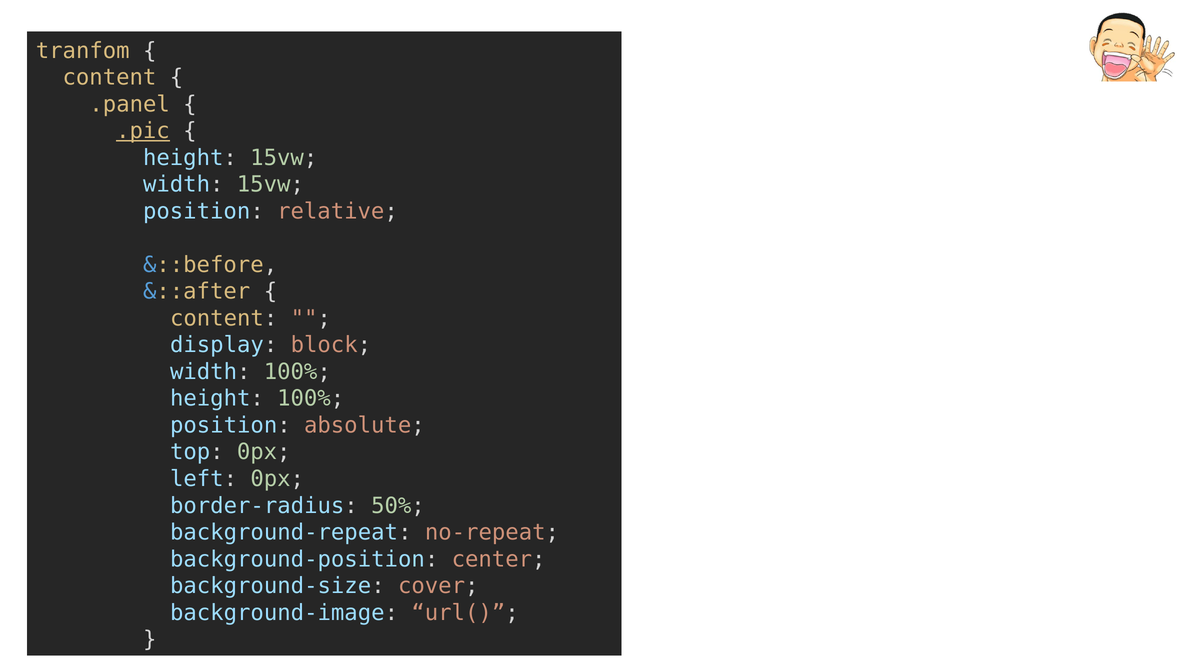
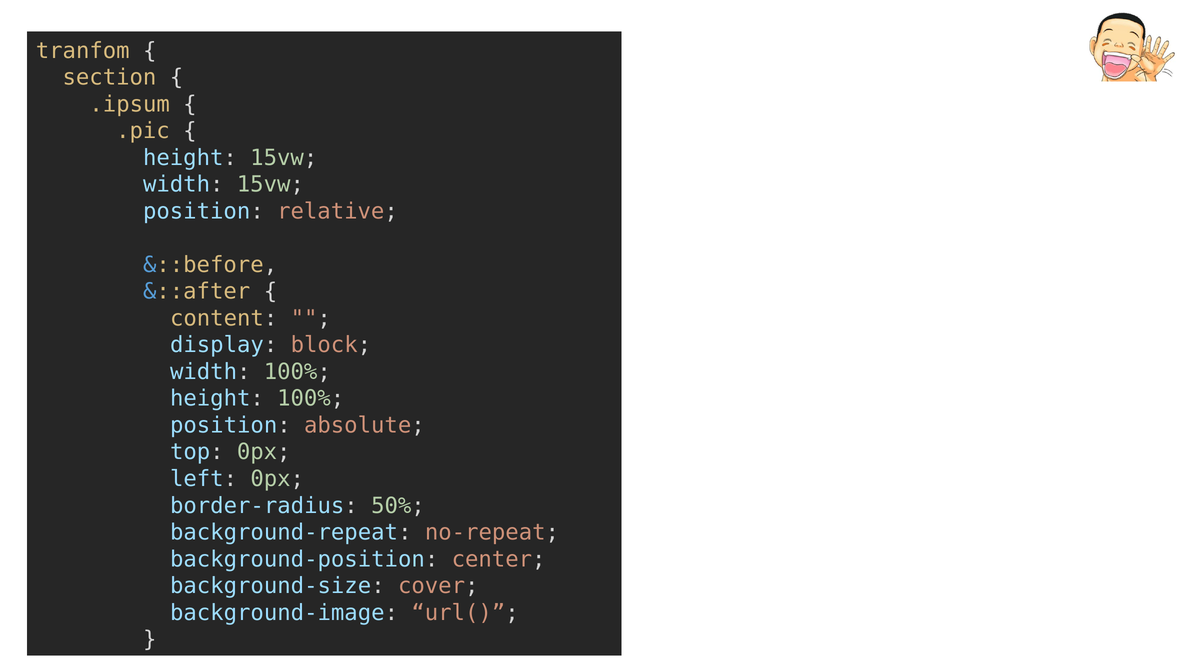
content: content -> section (109, 77)
.panel: .panel -> .ipsum (130, 104)
.pic underline: present -> none (143, 131)
